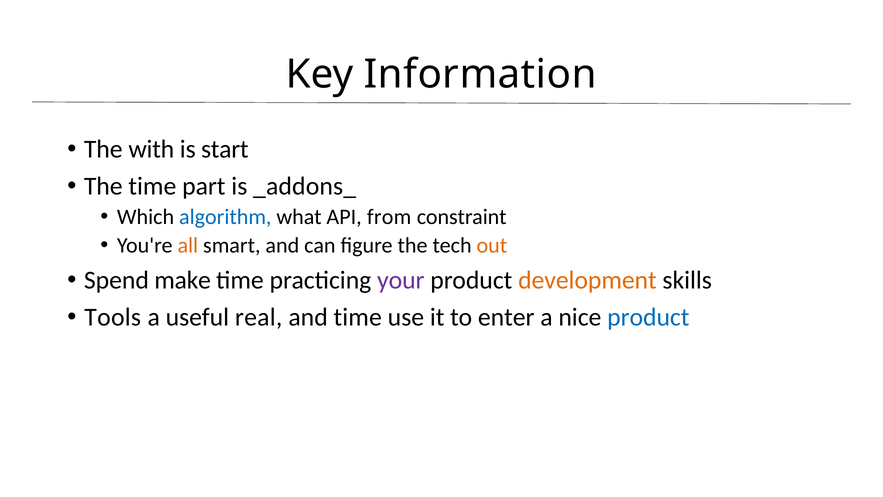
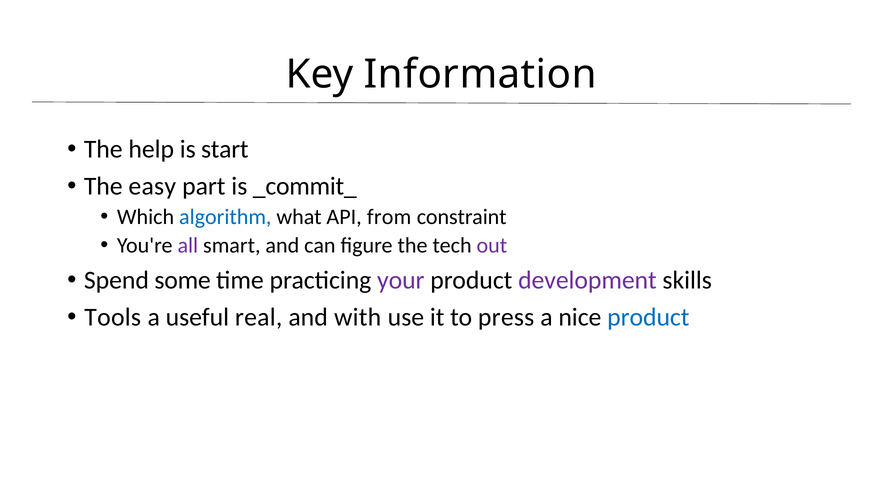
with: with -> help (151, 149)
The time: time -> easy (152, 186)
_addons_: _addons_ -> _commit_ (305, 186)
all colour: orange -> purple (188, 245)
out colour: orange -> purple (492, 245)
make: make -> some (183, 280)
development colour: orange -> purple (587, 280)
and time: time -> with (358, 317)
enter: enter -> press (506, 317)
